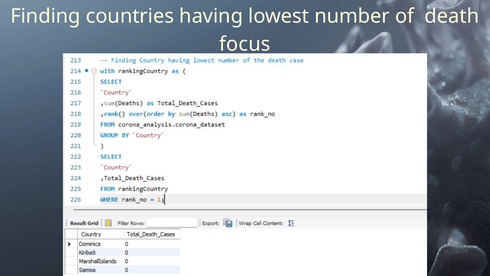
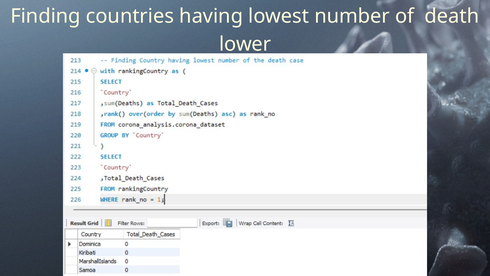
focus: focus -> lower (245, 44)
